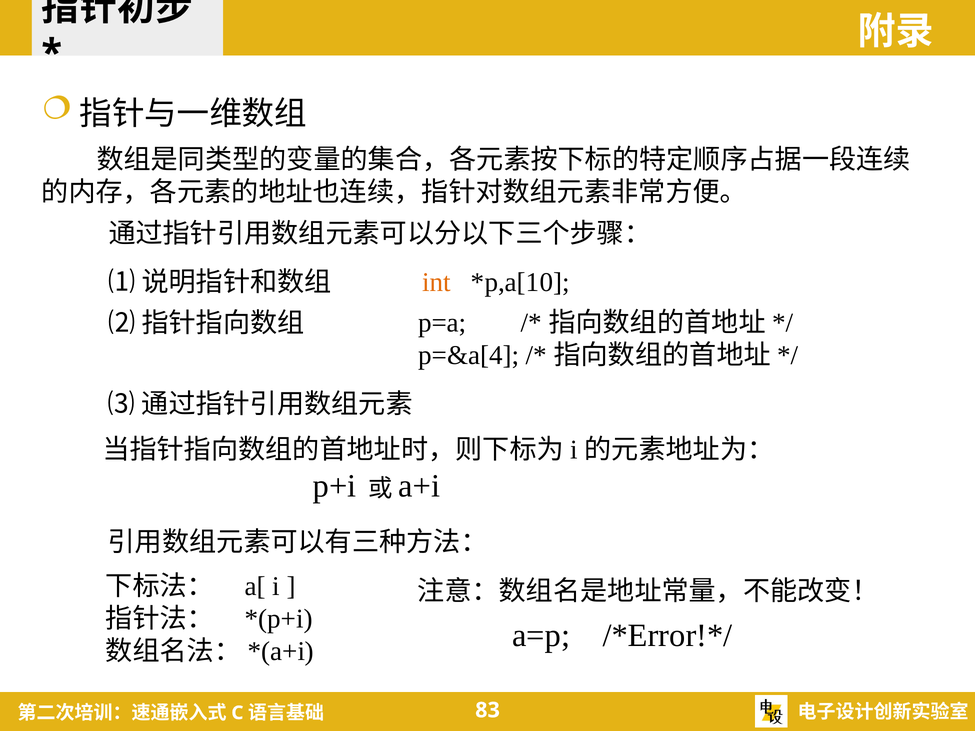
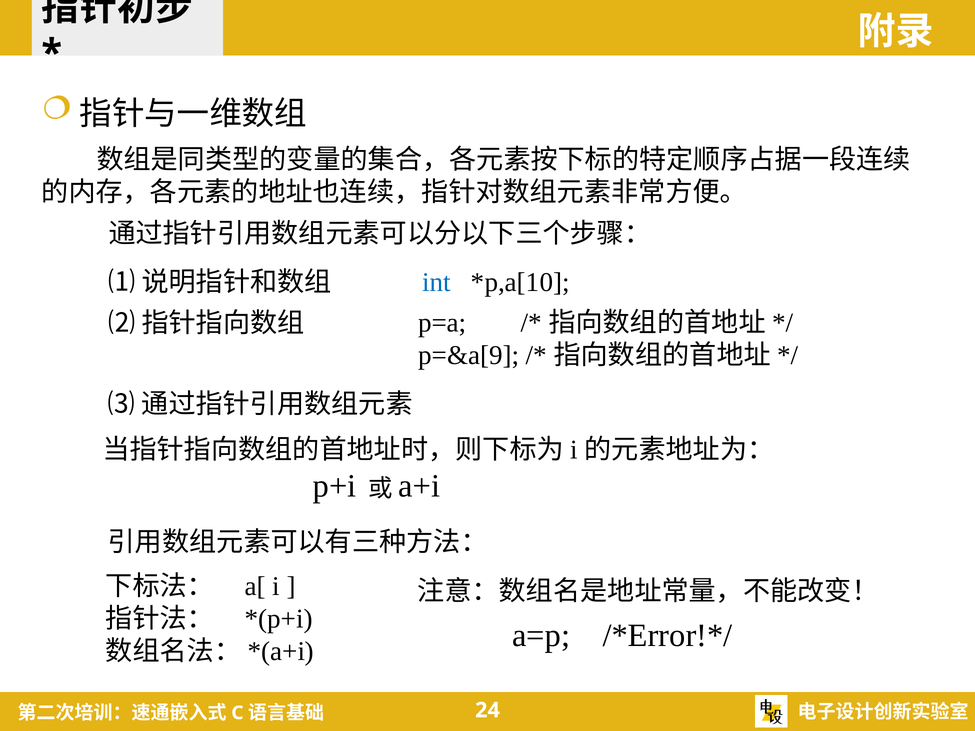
int colour: orange -> blue (436, 283)
p=&a[4: p=&a[4 -> p=&a[9 (469, 356)
83: 83 -> 24 (488, 710)
